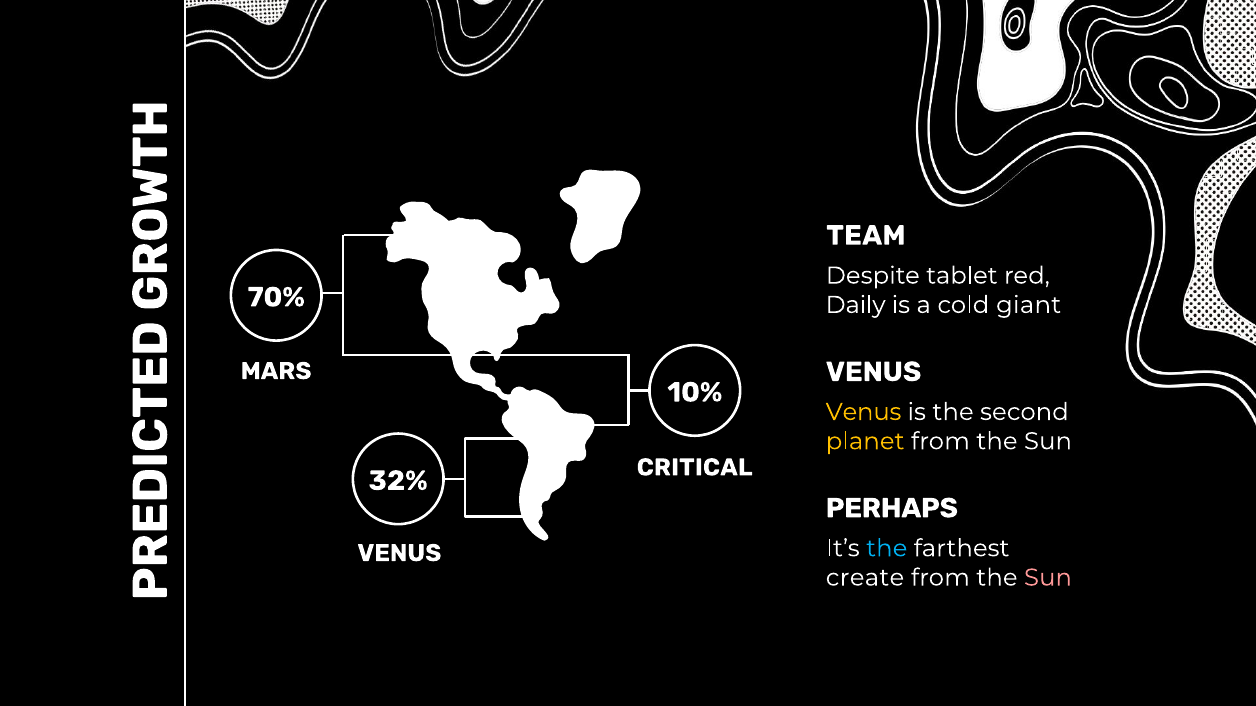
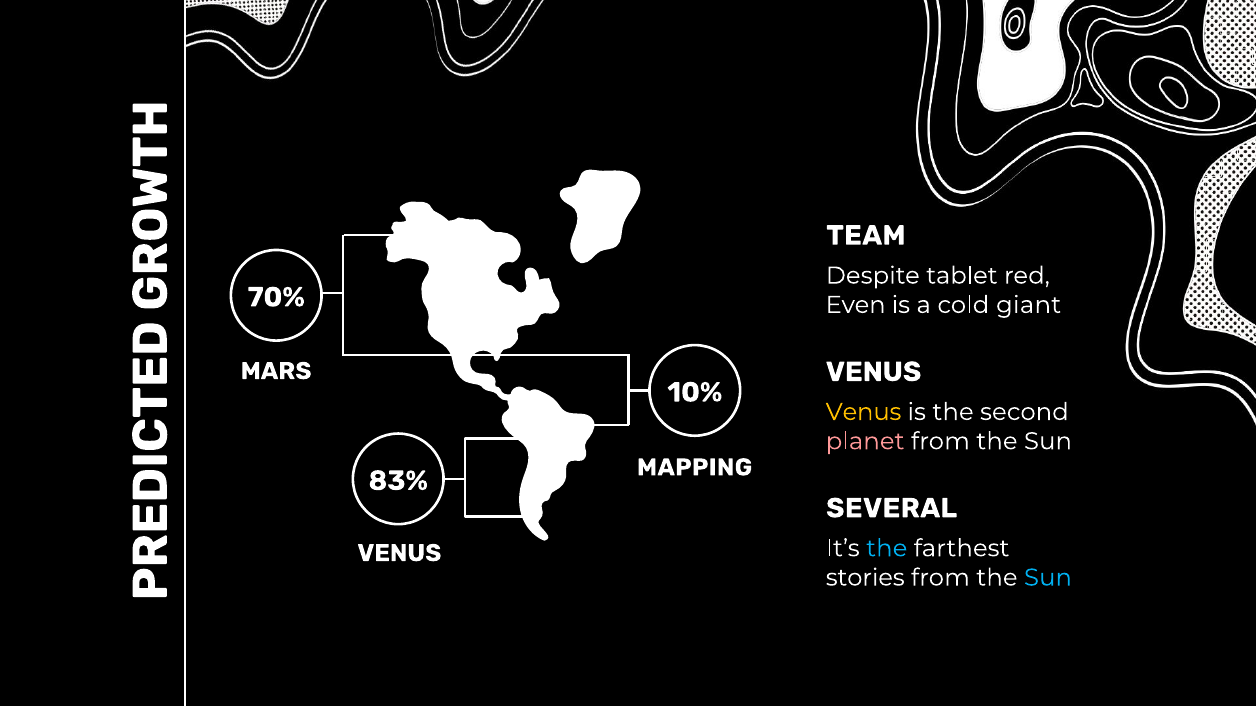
Daily: Daily -> Even (856, 305)
planet colour: yellow -> pink (865, 442)
CRITICAL: CRITICAL -> MAPPING (695, 468)
32%: 32% -> 83% (398, 481)
PERHAPS: PERHAPS -> SEVERAL (892, 509)
create: create -> stories (865, 578)
Sun colour: pink -> light blue (1048, 578)
